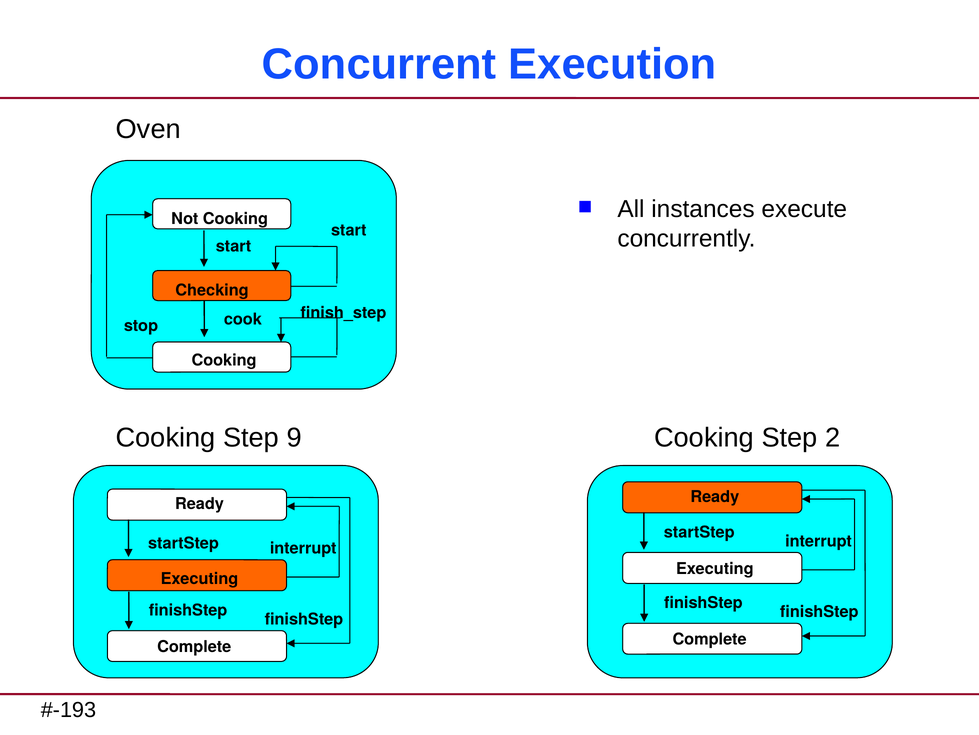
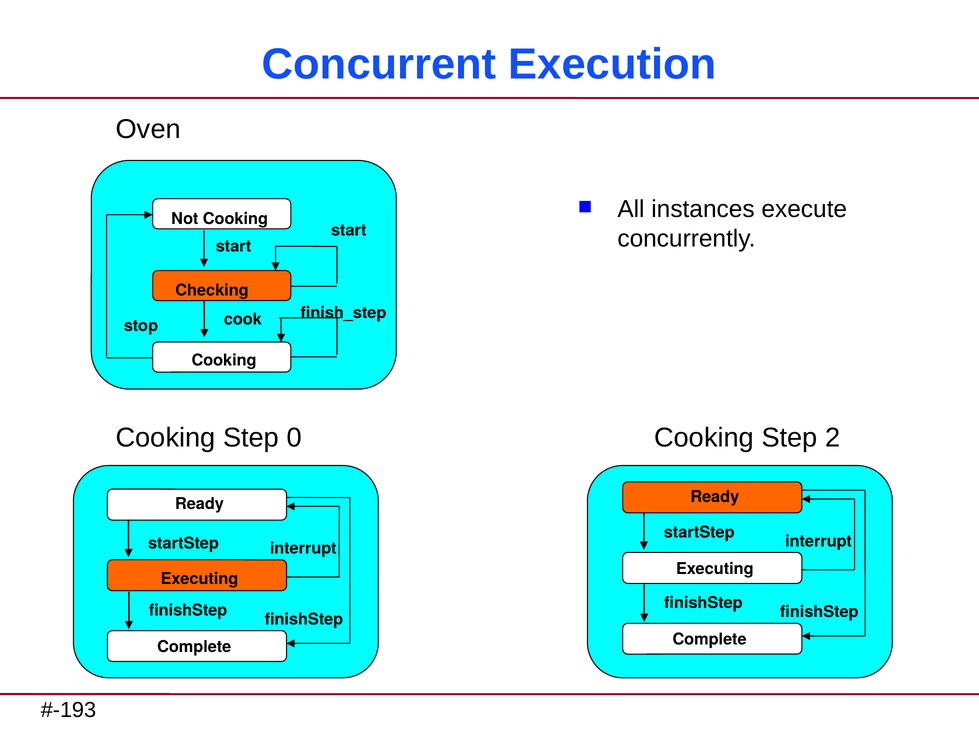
9: 9 -> 0 (294, 437)
